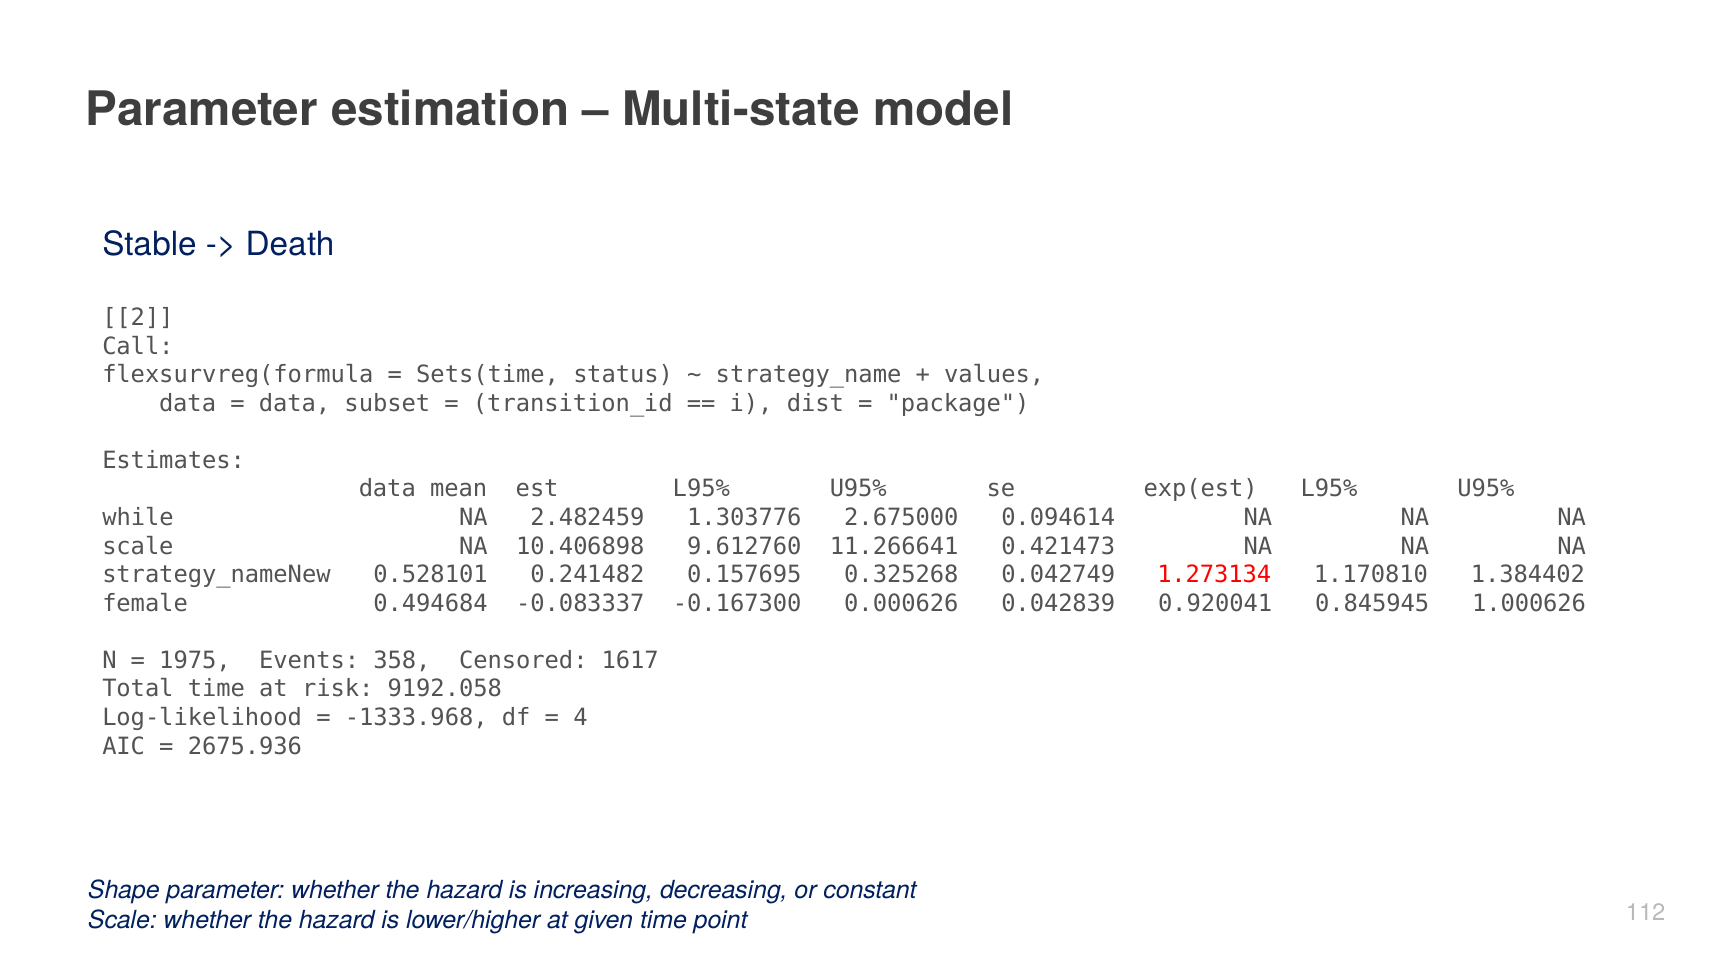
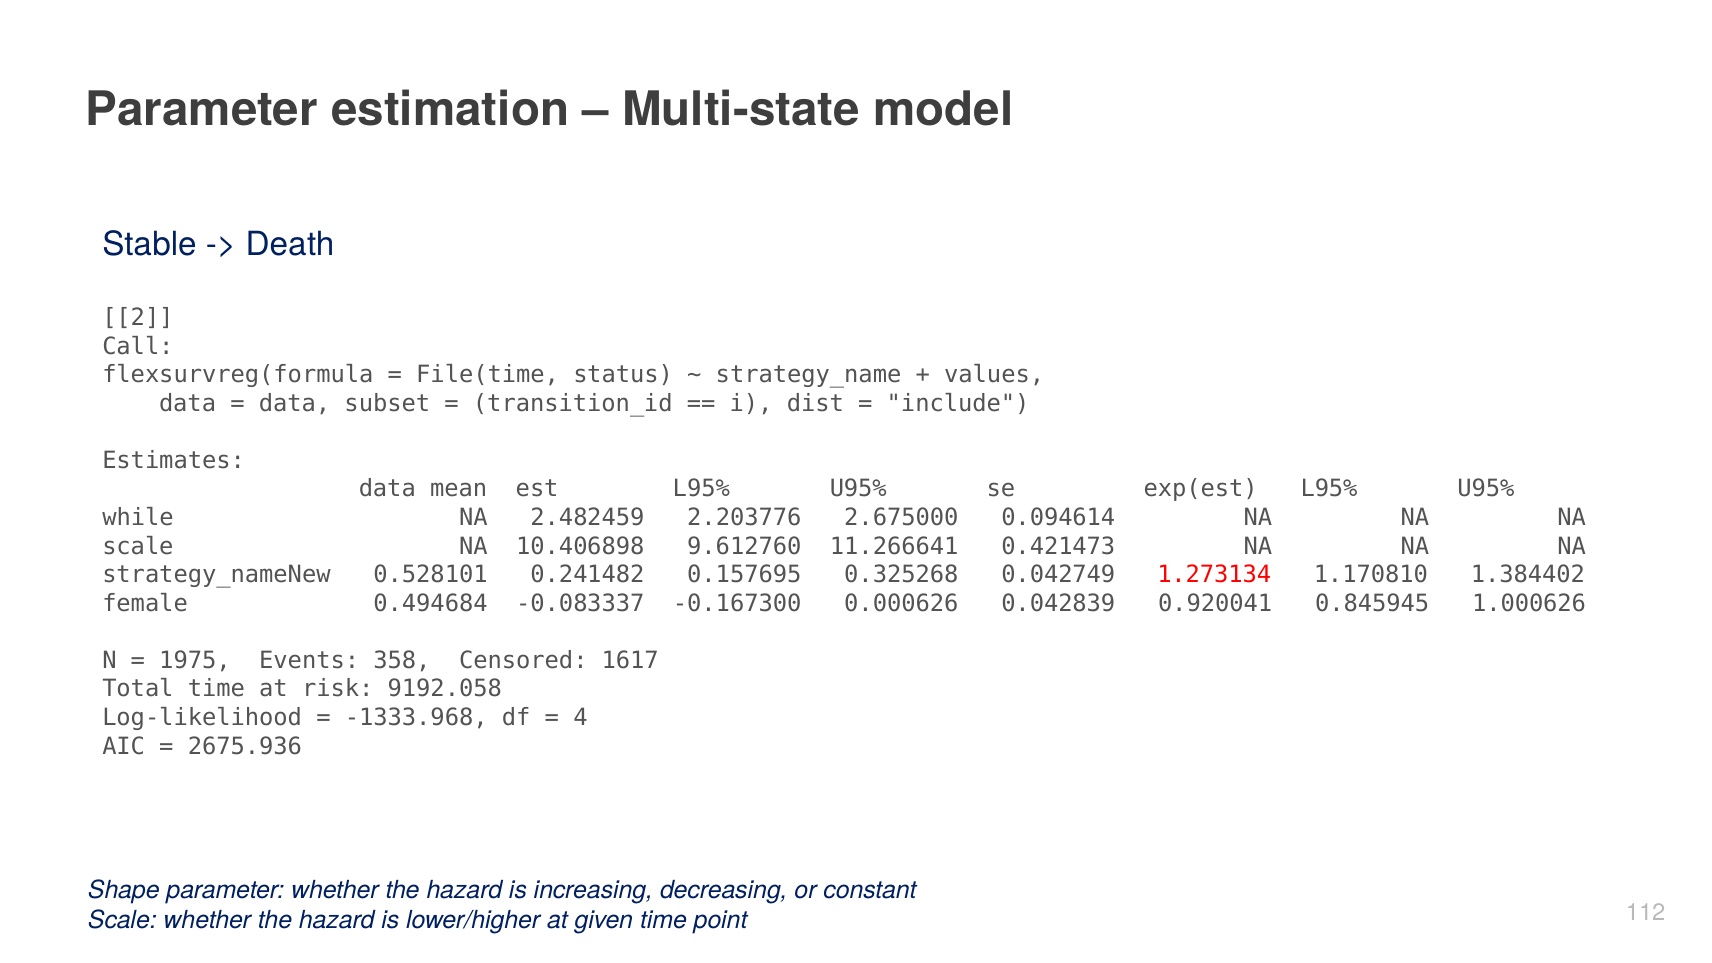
Sets(time: Sets(time -> File(time (488, 375)
package: package -> include (958, 403)
1.303776: 1.303776 -> 2.203776 (744, 518)
